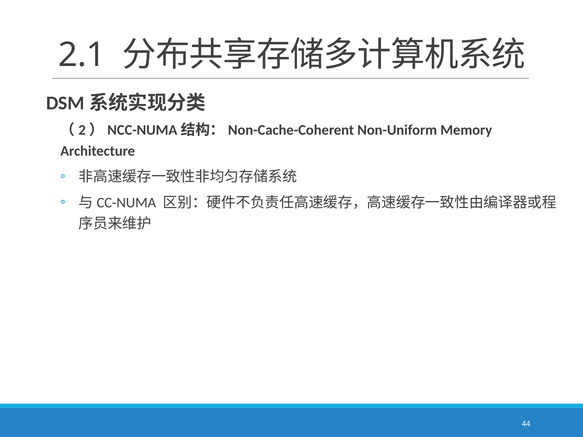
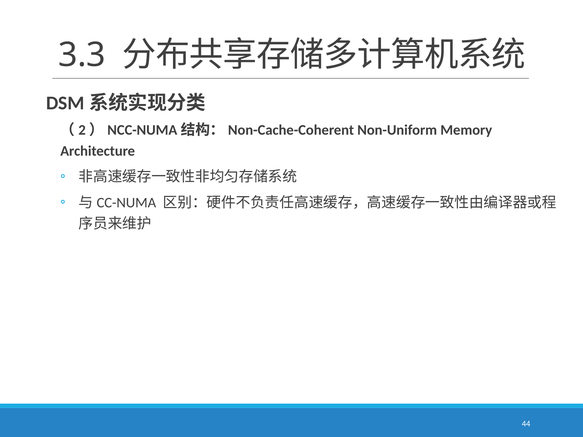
2.1: 2.1 -> 3.3 (82, 55)
